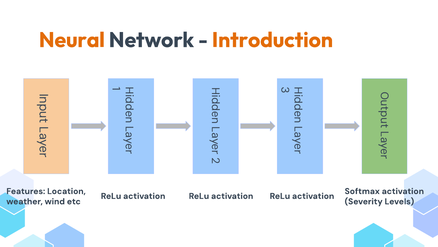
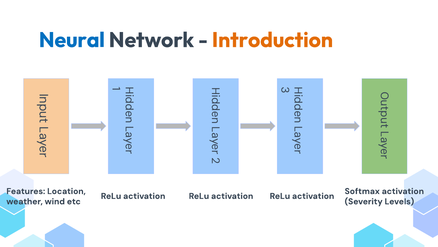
Neural colour: orange -> blue (72, 40)
